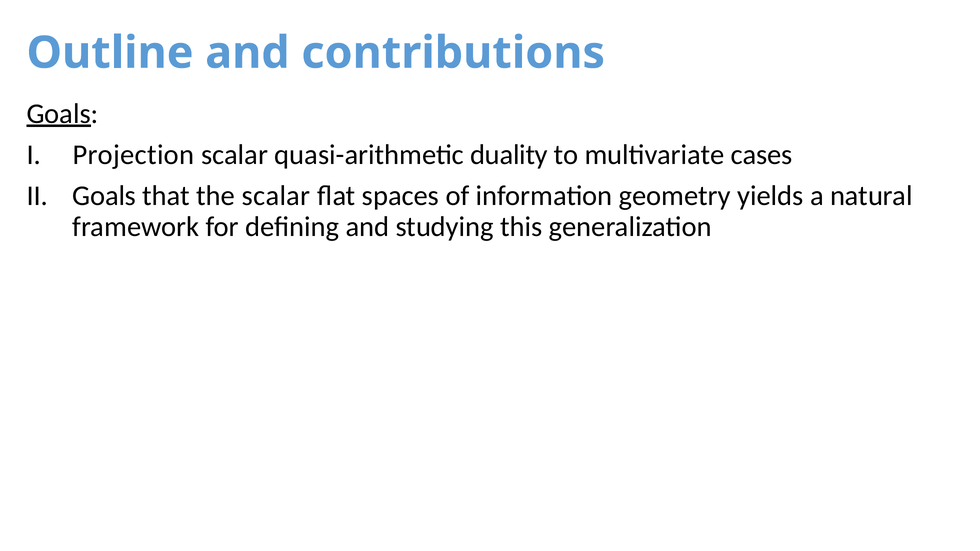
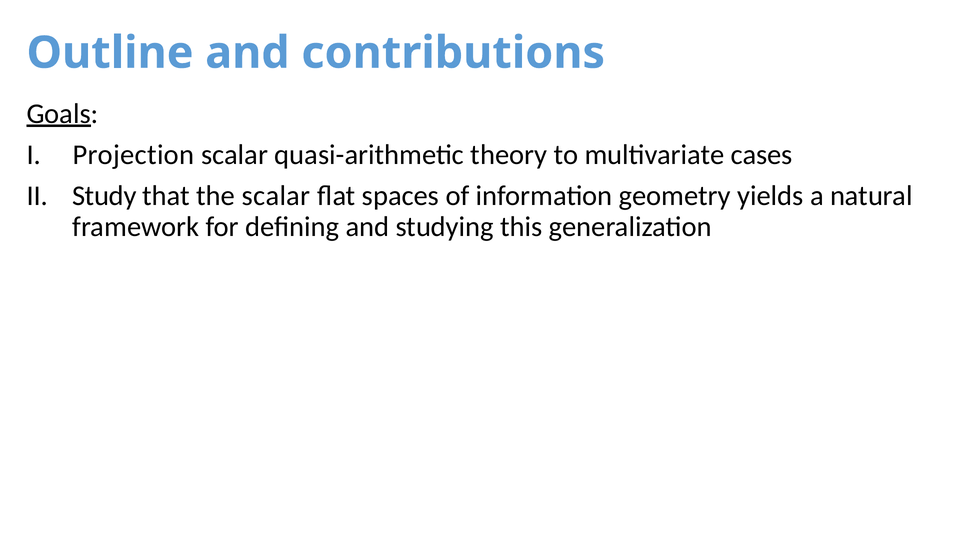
duality: duality -> theory (509, 155)
Goals: Goals -> Study (104, 196)
